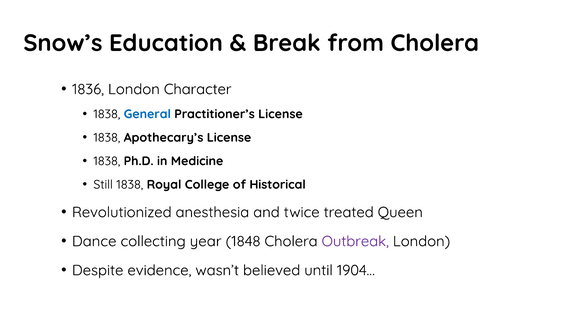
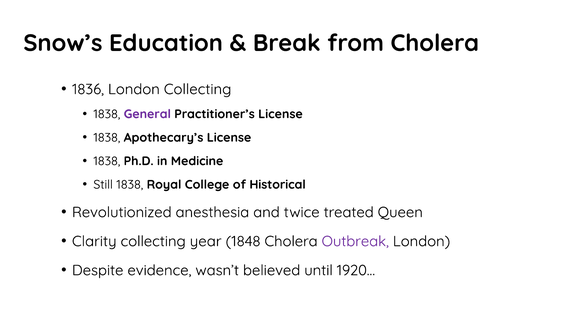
London Character: Character -> Collecting (198, 89)
General colour: blue -> purple (147, 114)
Dance: Dance -> Clarity (94, 241)
1904…: 1904… -> 1920… (356, 270)
